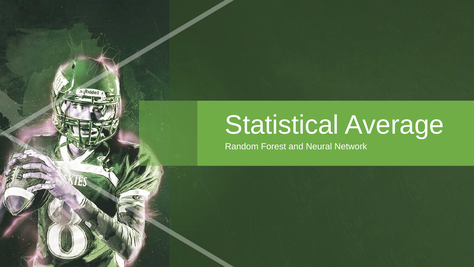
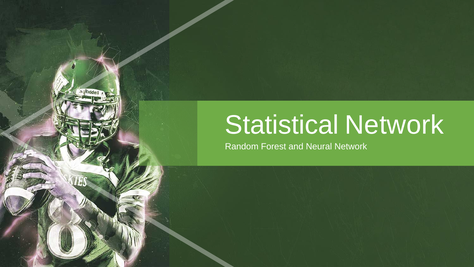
Statistical Average: Average -> Network (394, 125)
